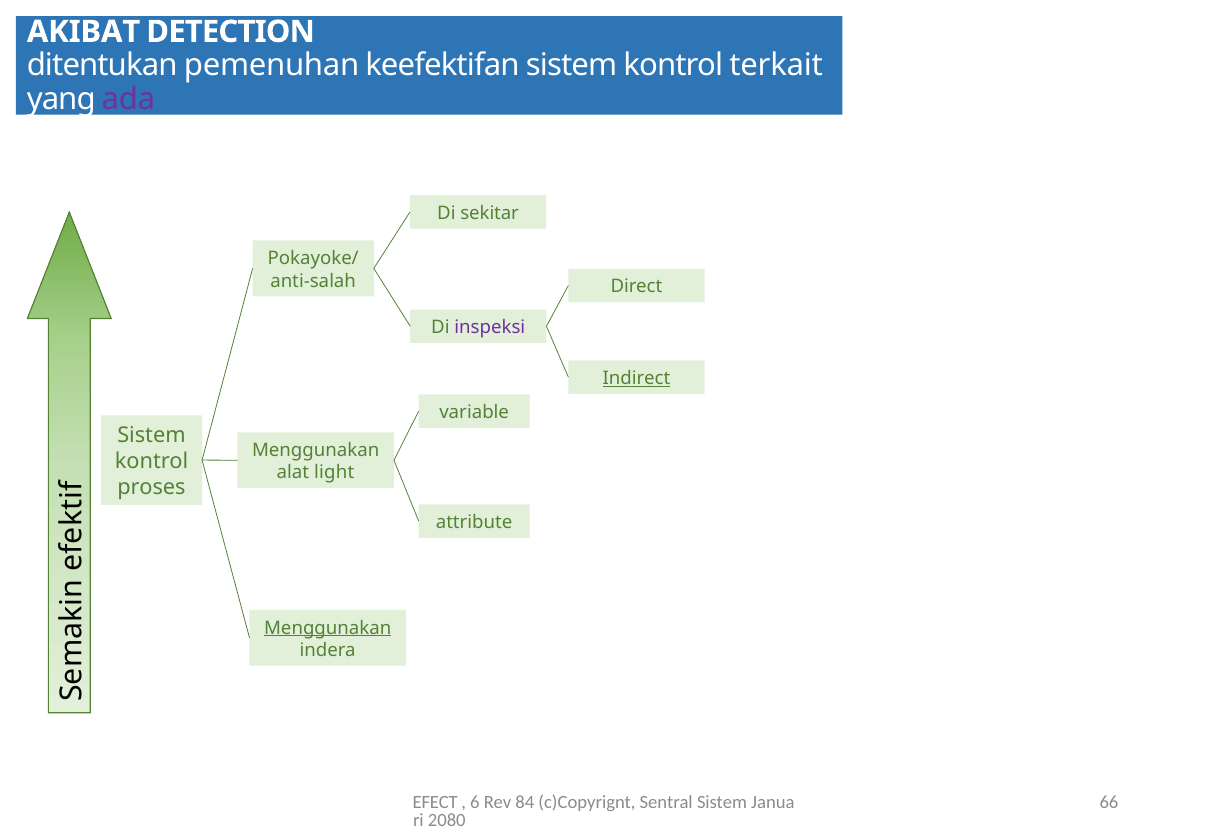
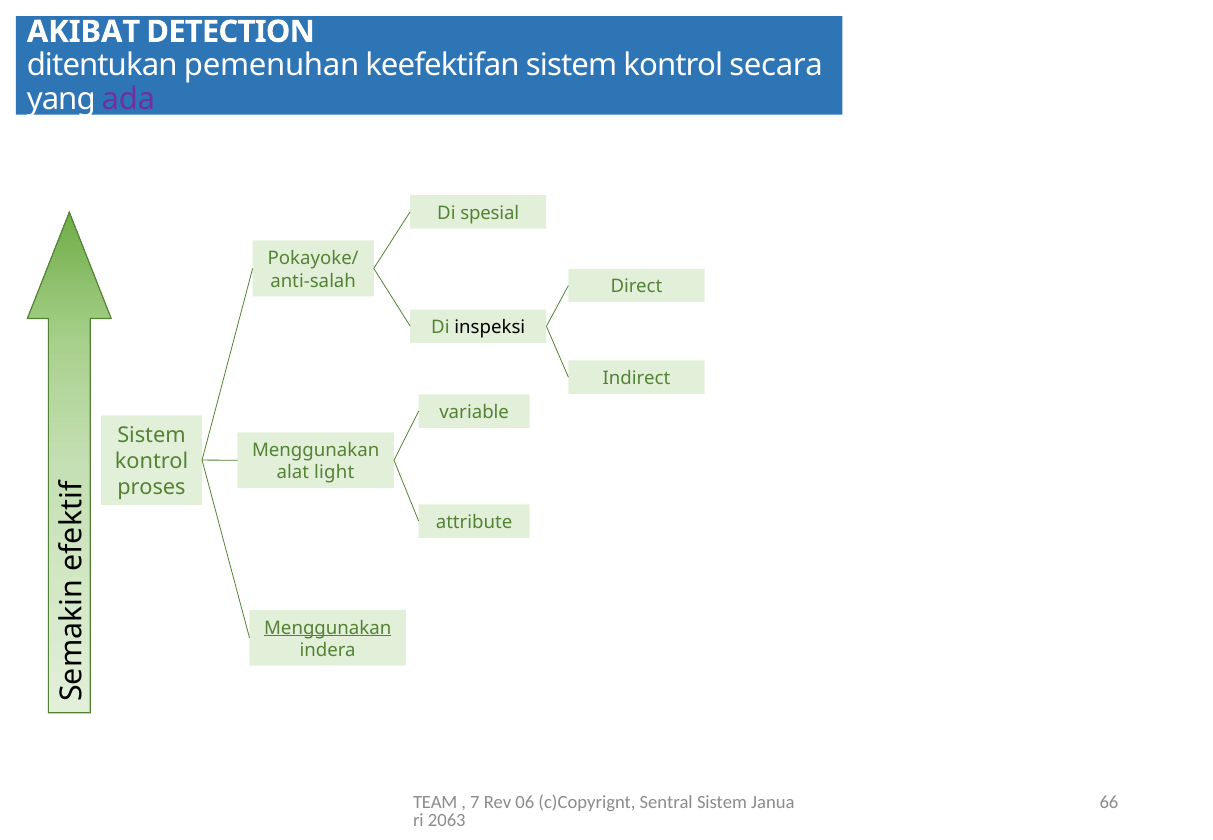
terkait: terkait -> secara (776, 65)
sekitar: sekitar -> spesial (490, 213)
inspeksi colour: purple -> black (490, 327)
Indirect underline: present -> none (636, 378)
EFECT: EFECT -> TEAM (435, 802)
6: 6 -> 7 (475, 802)
84: 84 -> 06 (525, 802)
2080: 2080 -> 2063 (447, 820)
